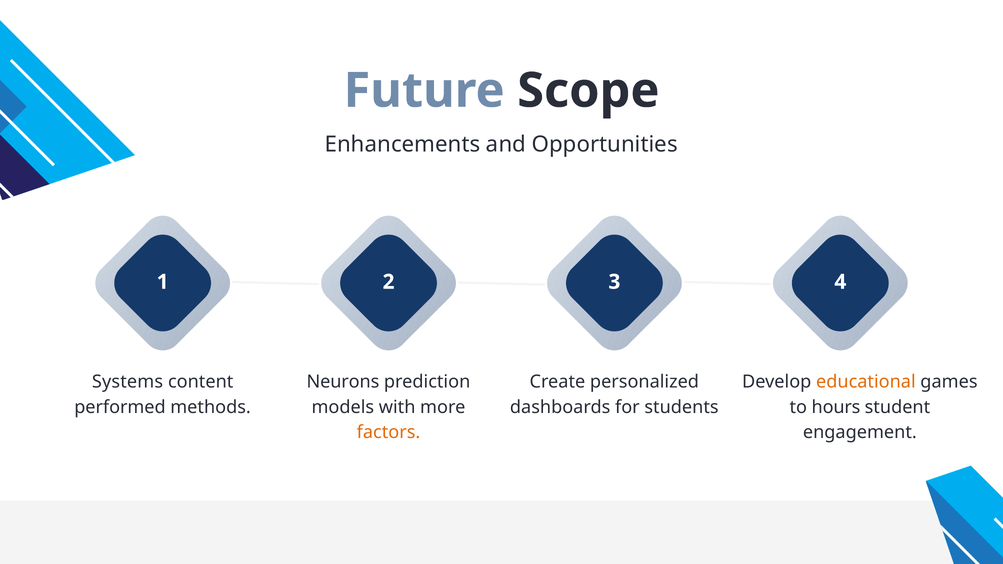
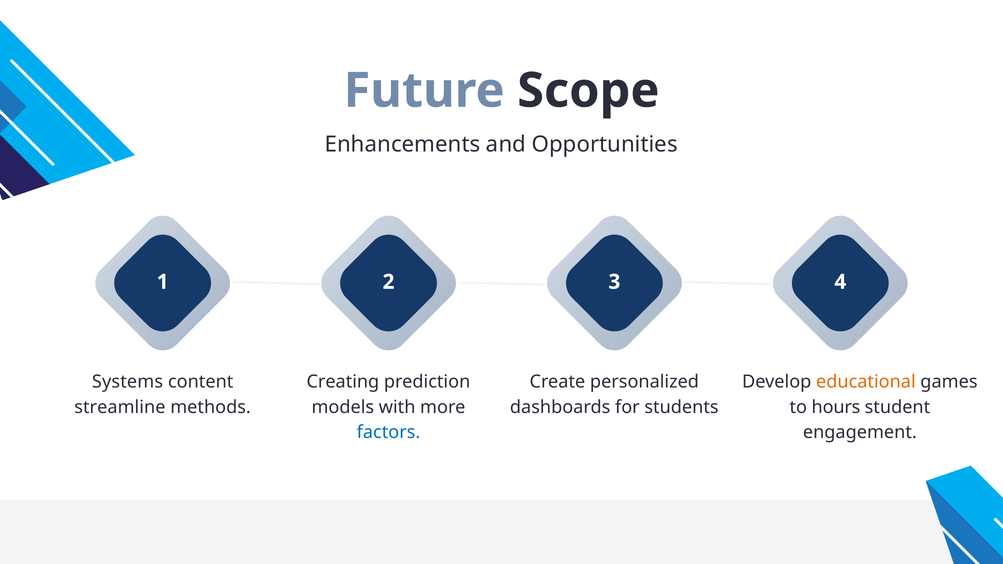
Neurons: Neurons -> Creating (343, 382)
performed: performed -> streamline (120, 407)
factors colour: orange -> blue (389, 433)
